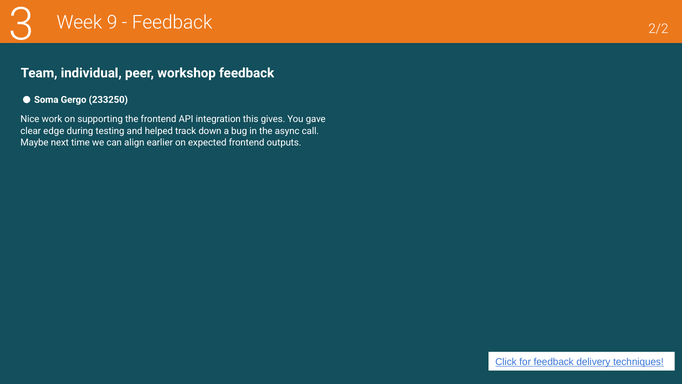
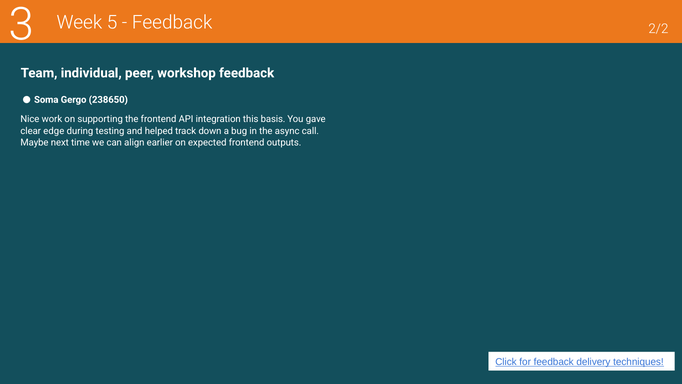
9: 9 -> 5 (112, 23)
233250: 233250 -> 238650 (108, 100)
gives: gives -> basis (273, 119)
